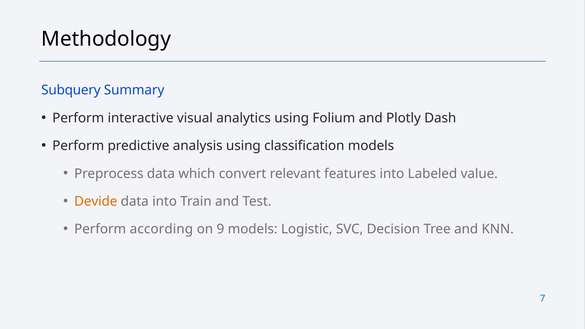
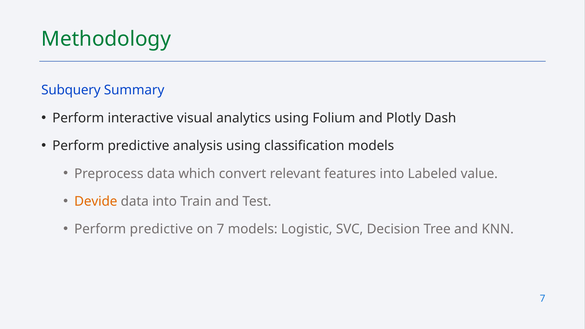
Methodology colour: black -> green (106, 39)
according: according -> predictive (161, 229)
on 9: 9 -> 7 (220, 229)
